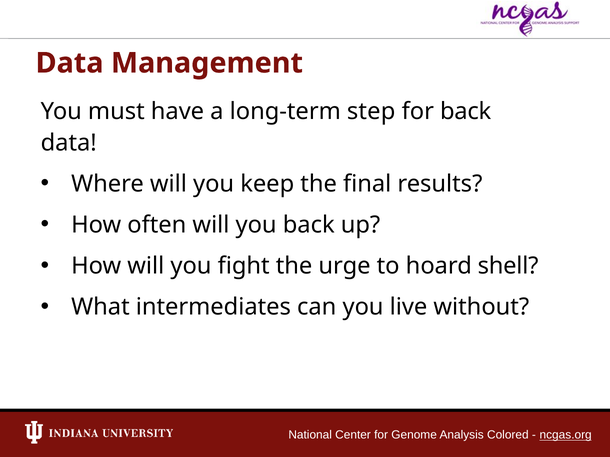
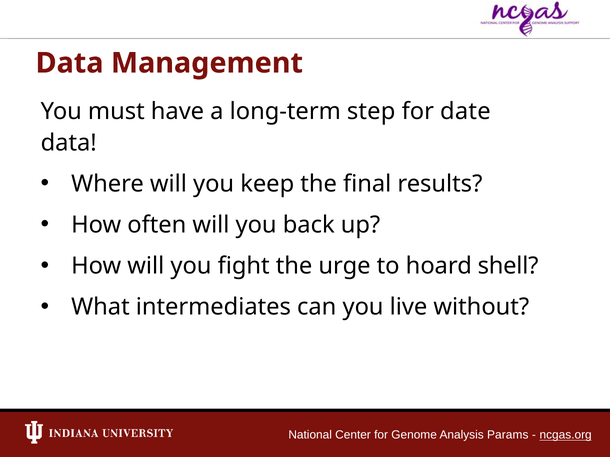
for back: back -> date (465, 112)
Colored: Colored -> Params (508, 435)
